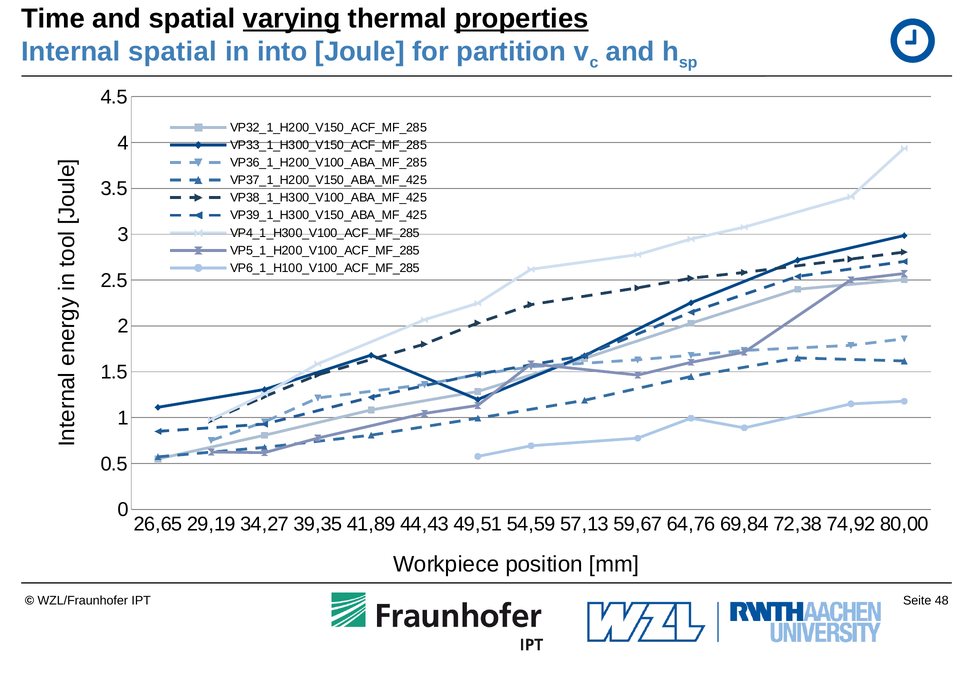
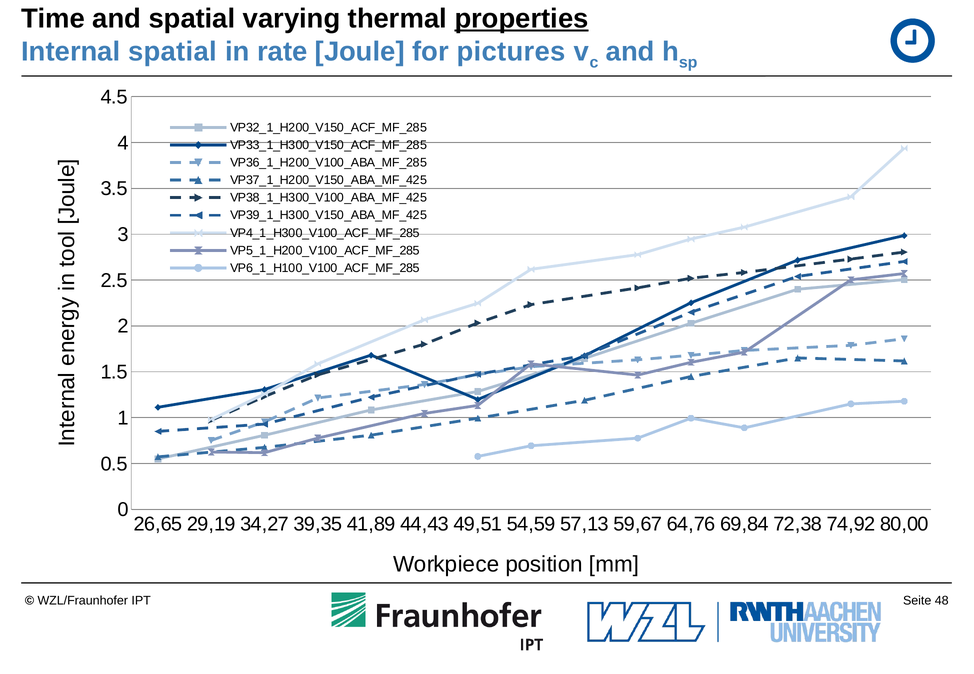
varying underline: present -> none (292, 19)
into: into -> rate (282, 52)
partition: partition -> pictures (511, 52)
